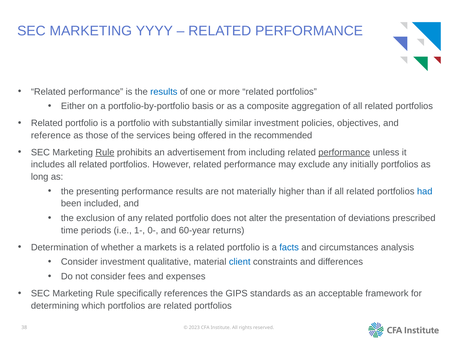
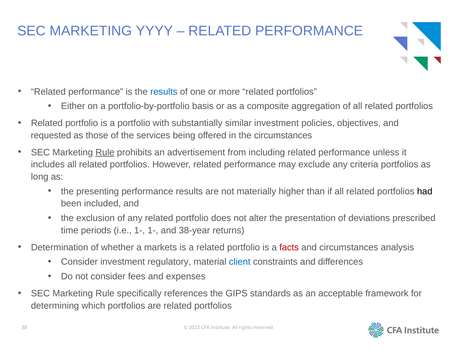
reference: reference -> requested (51, 135)
the recommended: recommended -> circumstances (283, 135)
performance underline: present -> none (344, 152)
initially: initially -> criteria (364, 165)
had colour: blue -> black (425, 191)
1- 0-: 0- -> 1- (153, 230)
60-year: 60-year -> 38-year (194, 230)
facts colour: blue -> red (289, 247)
qualitative: qualitative -> regulatory (169, 262)
